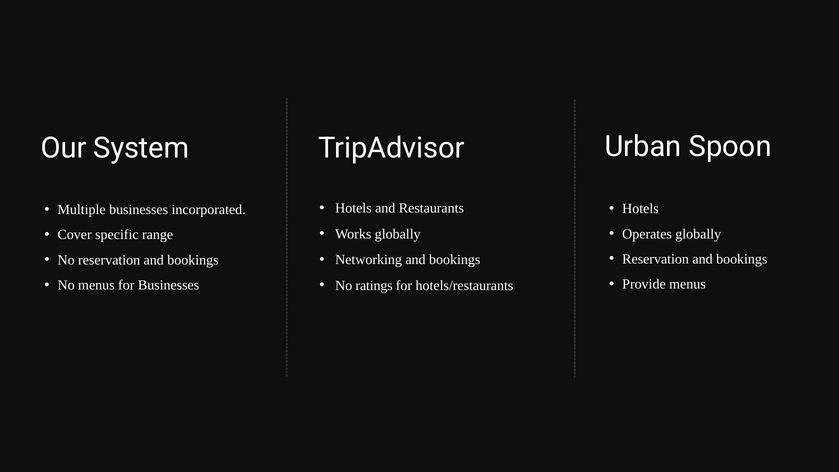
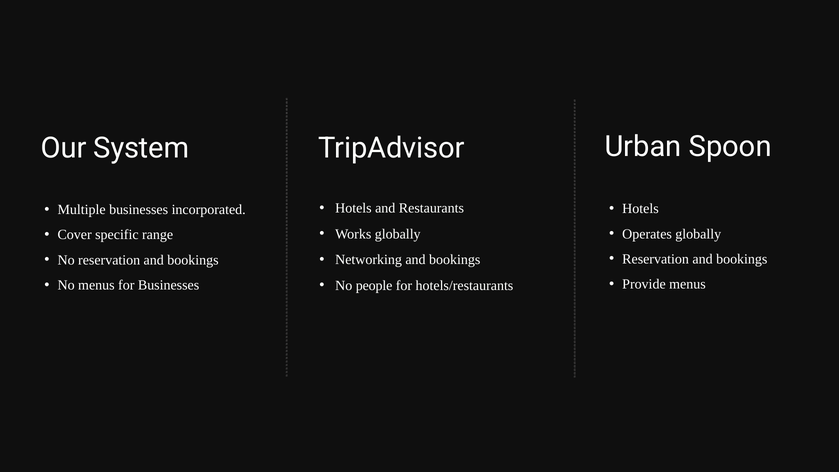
ratings: ratings -> people (374, 285)
